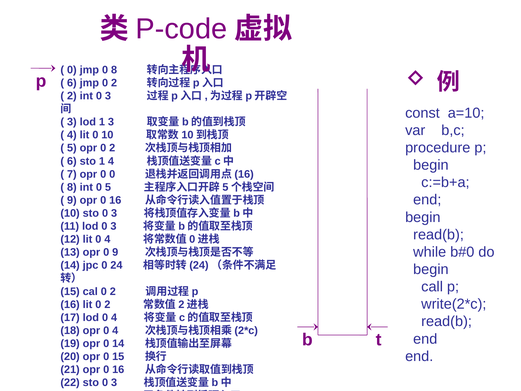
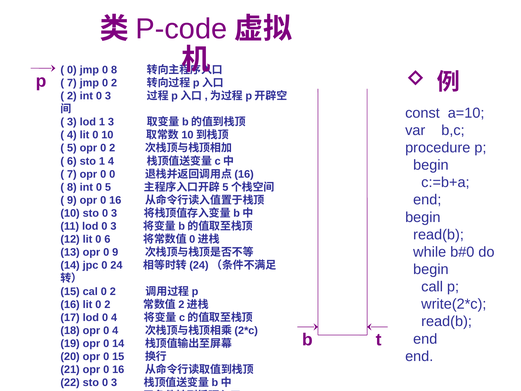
6: 6 -> 7 (72, 83)
lit 0 4: 4 -> 6 (107, 239)
